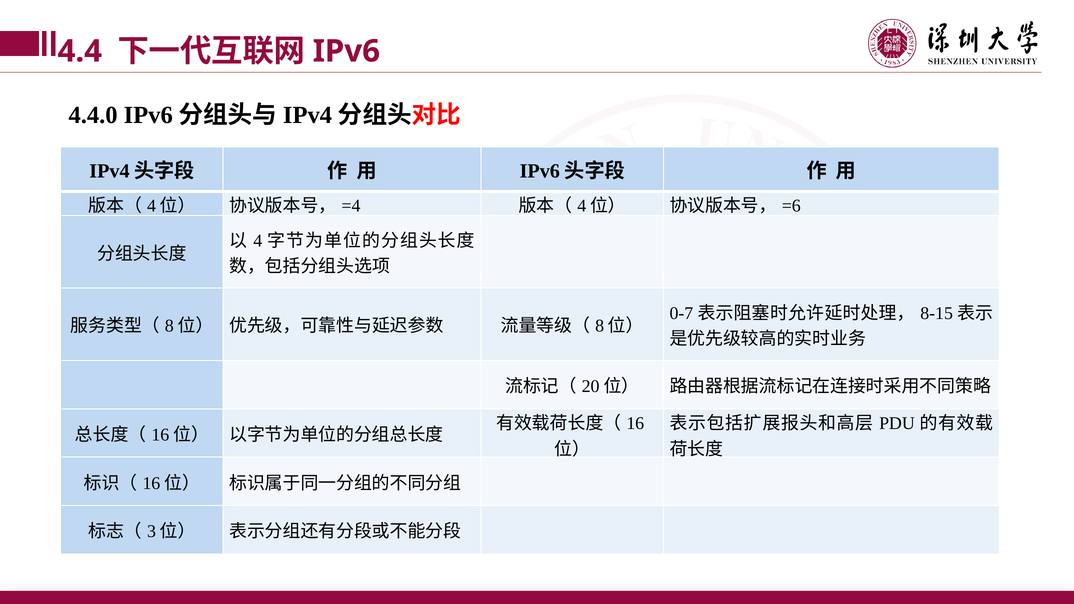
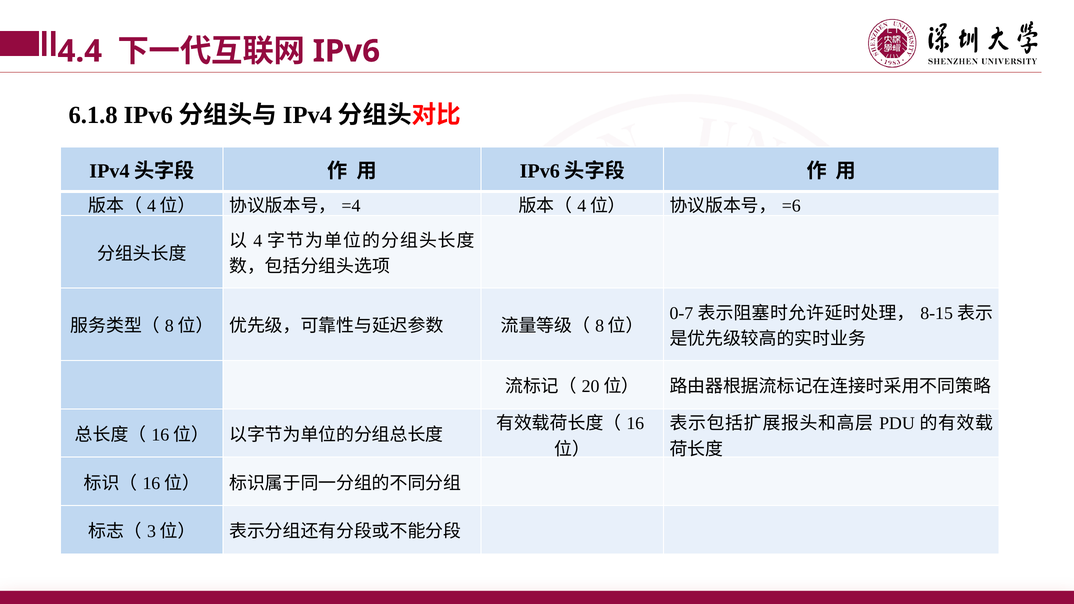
4.4.0: 4.4.0 -> 6.1.8 (93, 115)
